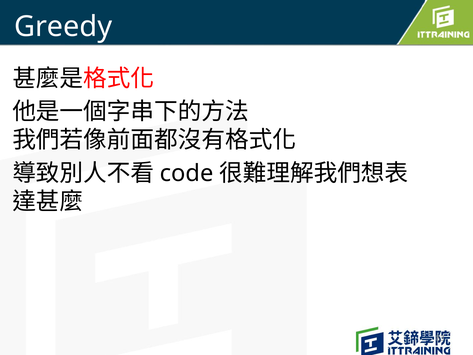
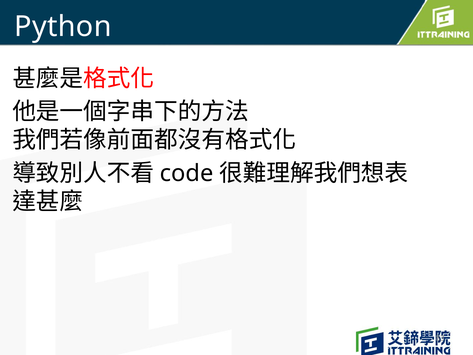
Greedy: Greedy -> Python (63, 26)
